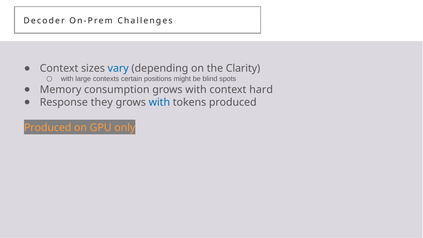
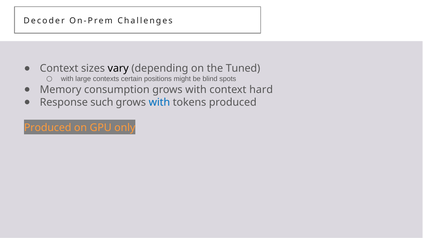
vary colour: blue -> black (118, 68)
Clarity: Clarity -> Tuned (243, 68)
they: they -> such (102, 102)
